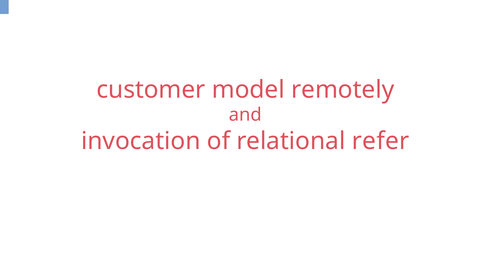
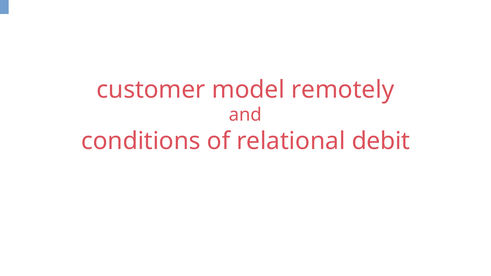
invocation: invocation -> conditions (141, 141)
refer: refer -> debit (381, 141)
